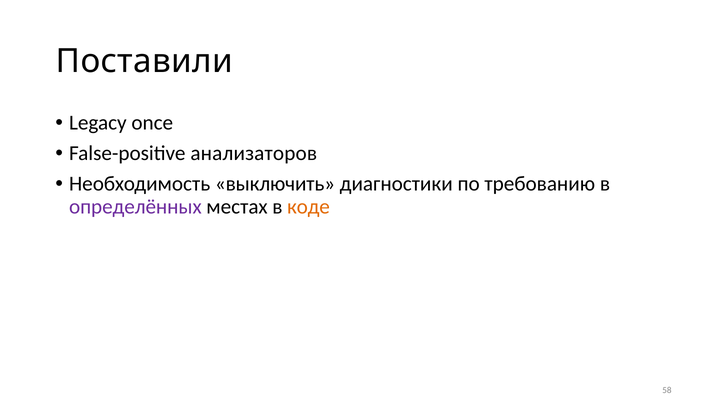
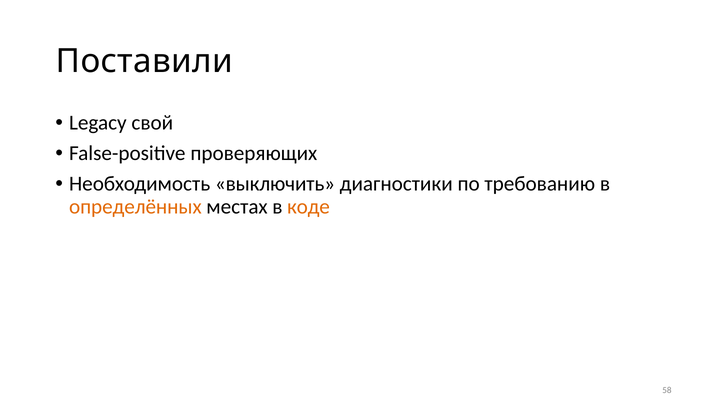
once: once -> свой (152, 123)
анализаторов: анализаторов -> проверяющих (254, 153)
определённых colour: purple -> orange (135, 207)
